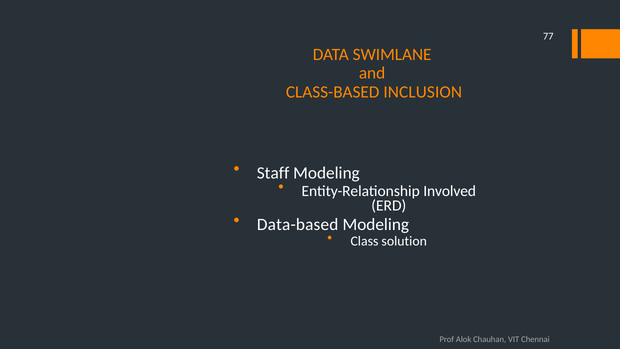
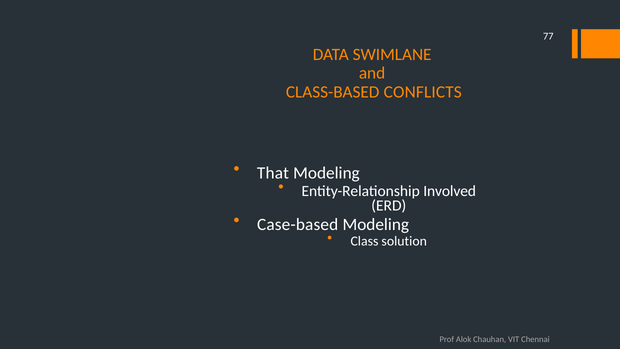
INCLUSION: INCLUSION -> CONFLICTS (423, 92)
Staff: Staff -> That (273, 173)
Data-based: Data-based -> Case-based (298, 224)
